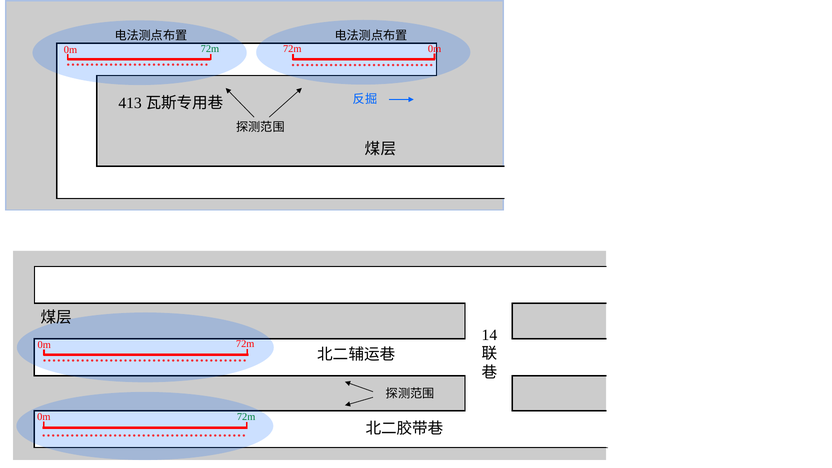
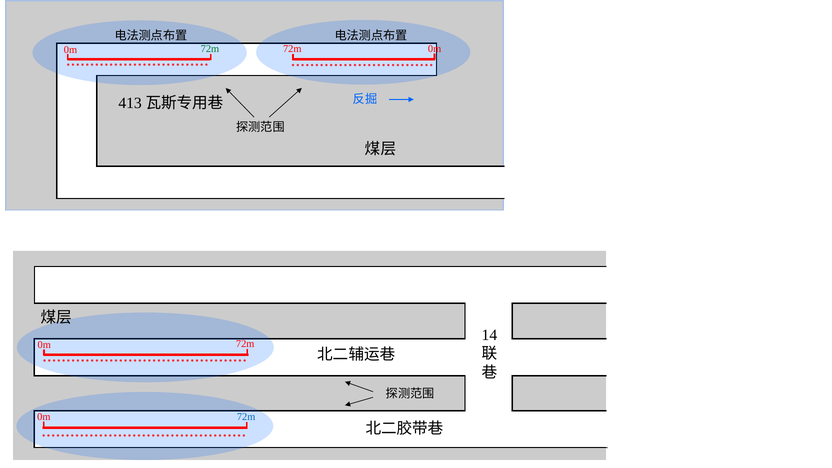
72m colour: green -> blue (246, 417)
